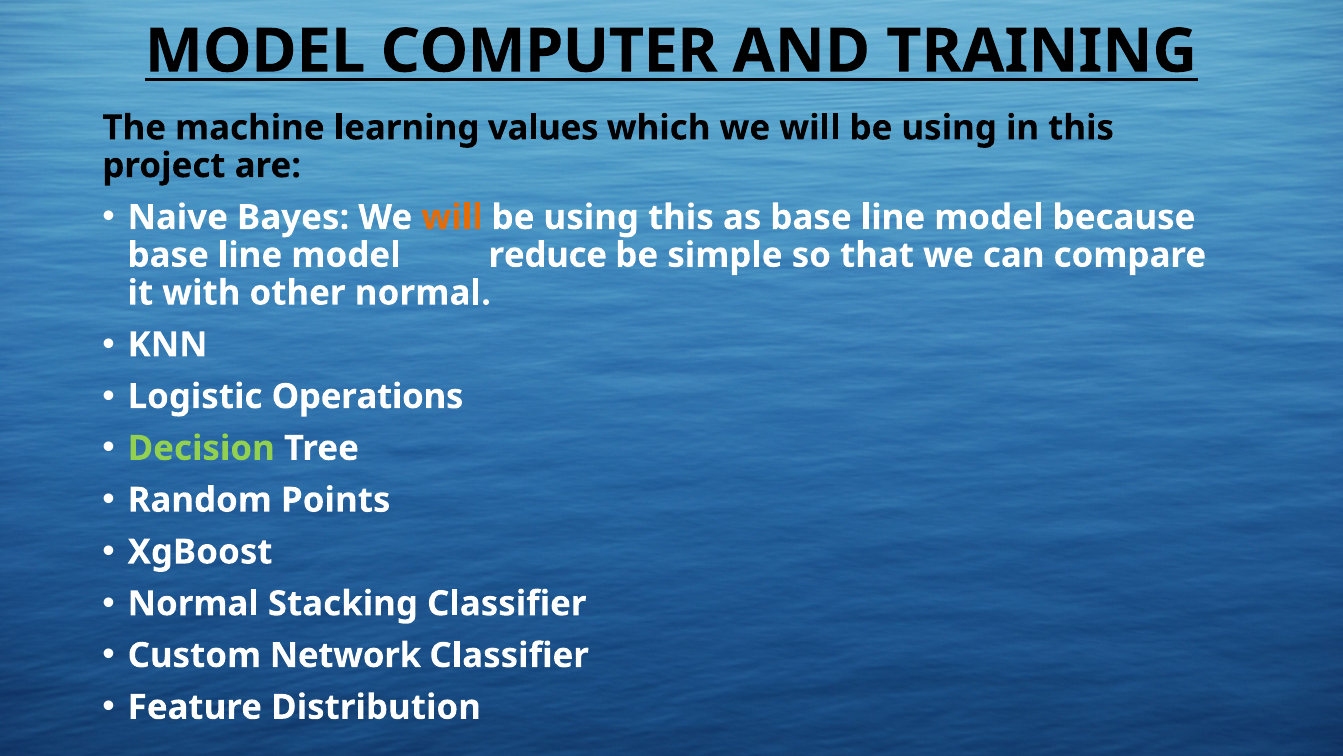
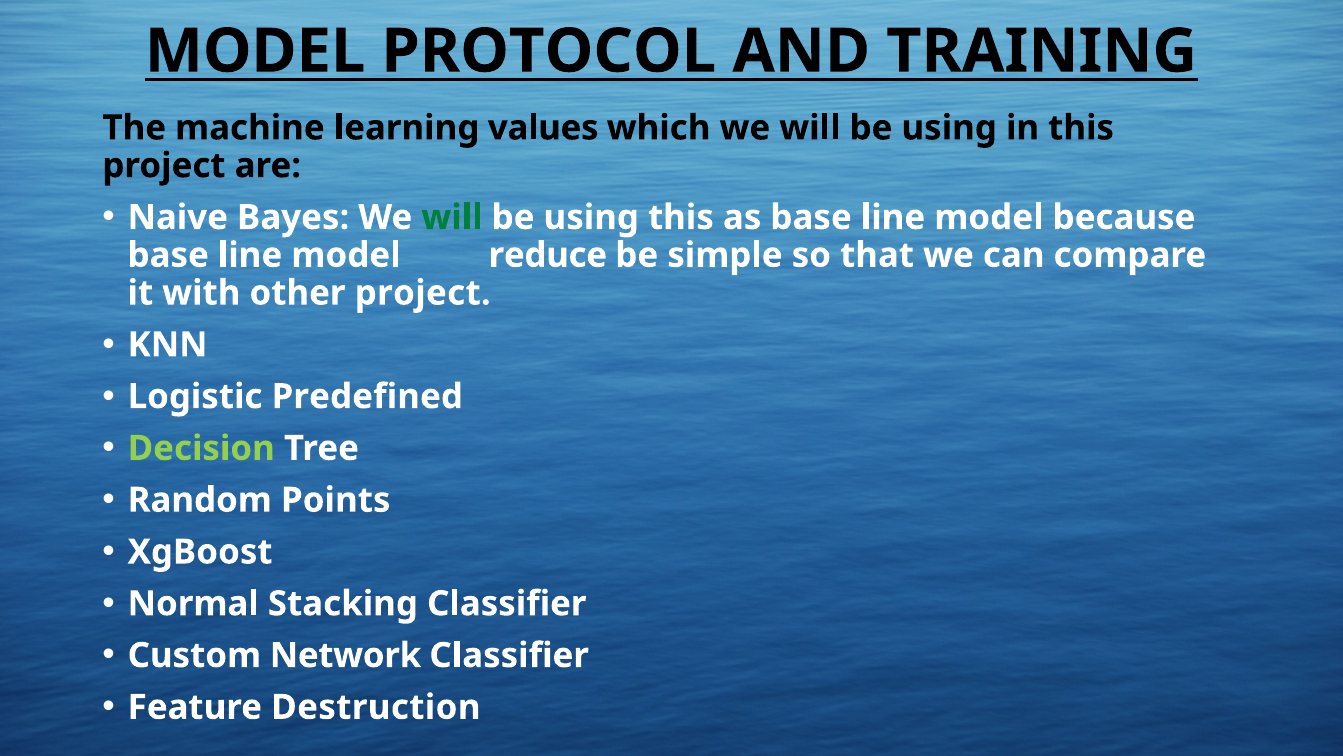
COMPUTER: COMPUTER -> PROTOCOL (549, 51)
will colour: orange -> green (452, 217)
other normal: normal -> project (423, 293)
Operations: Operations -> Predefined (367, 396)
Distribution: Distribution -> Destruction (376, 707)
